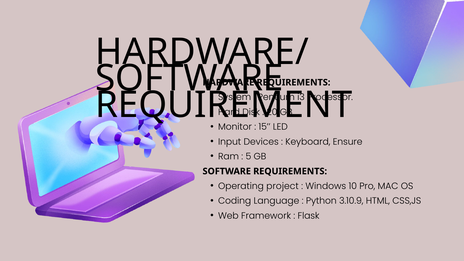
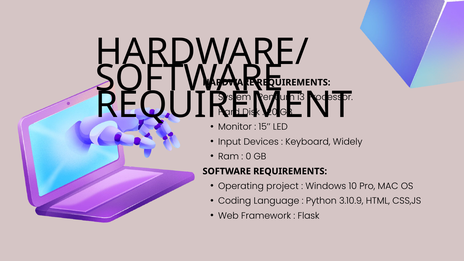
Ensure: Ensure -> Widely (348, 142)
5: 5 -> 0 (248, 156)
